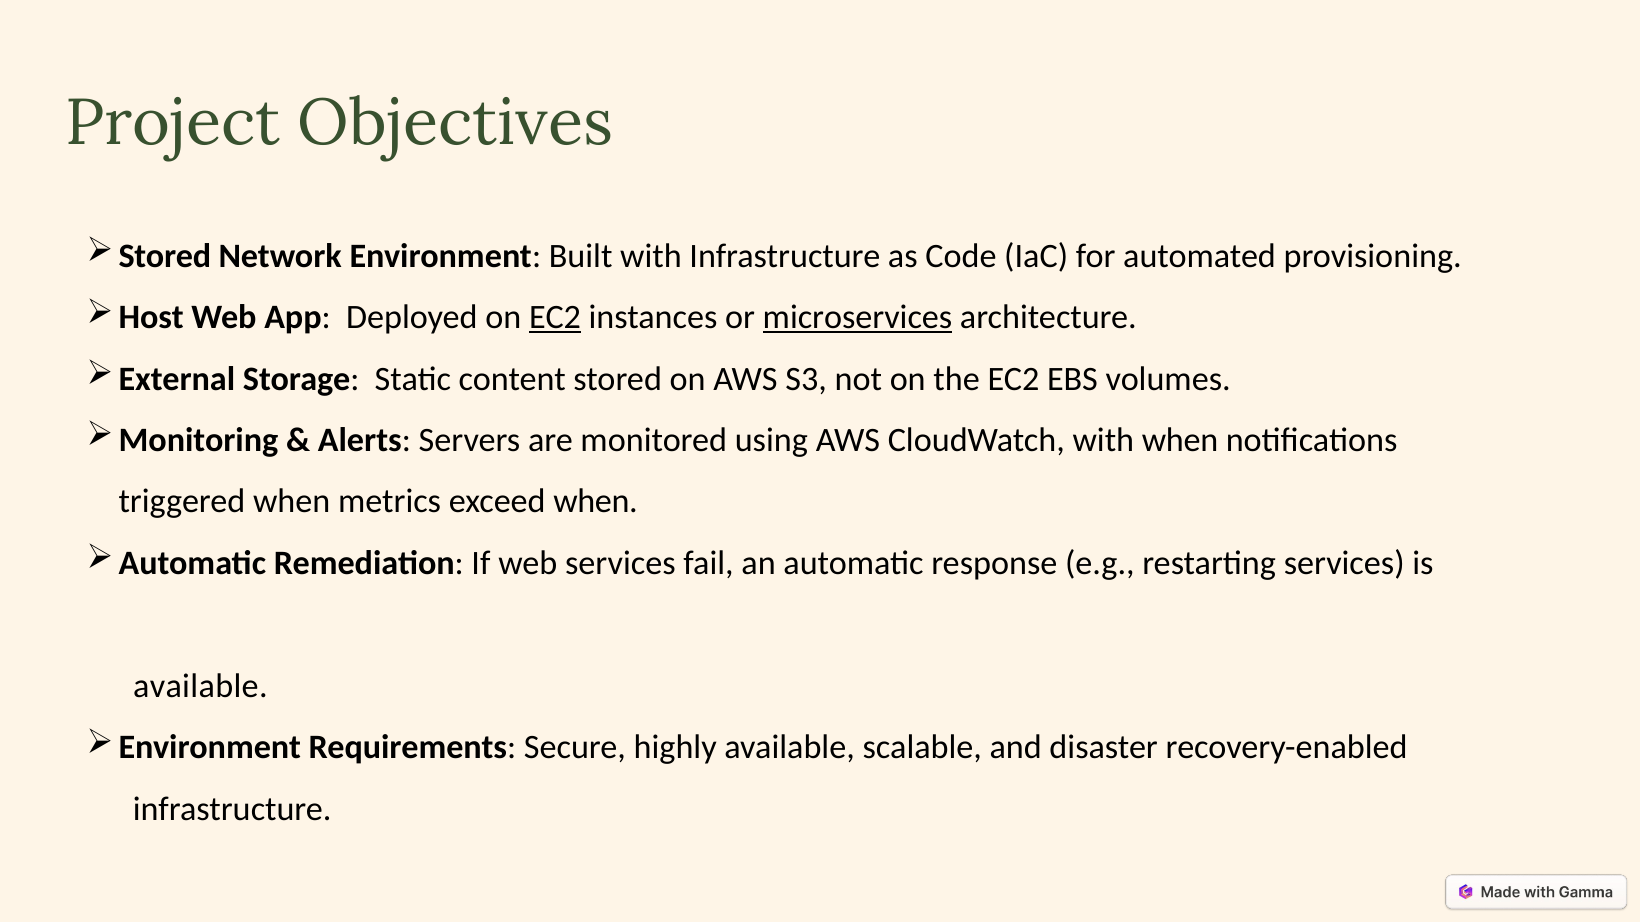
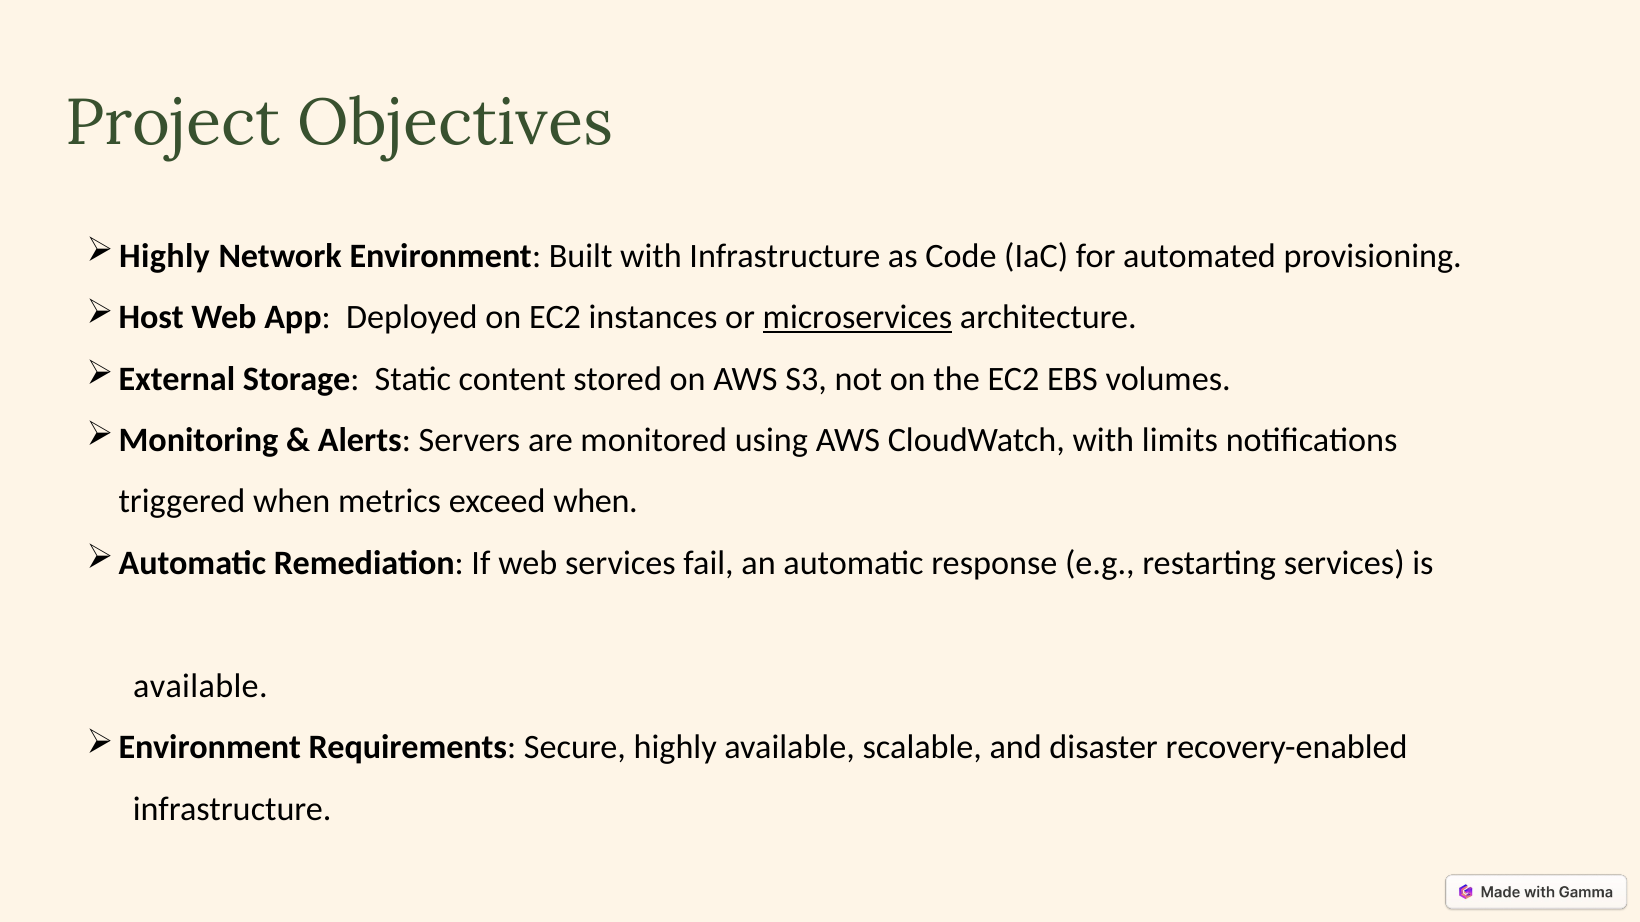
Stored: Stored -> Highly (165, 256)
EC2 underline: present -> none (555, 317)
with when: when -> limits (1180, 440)
